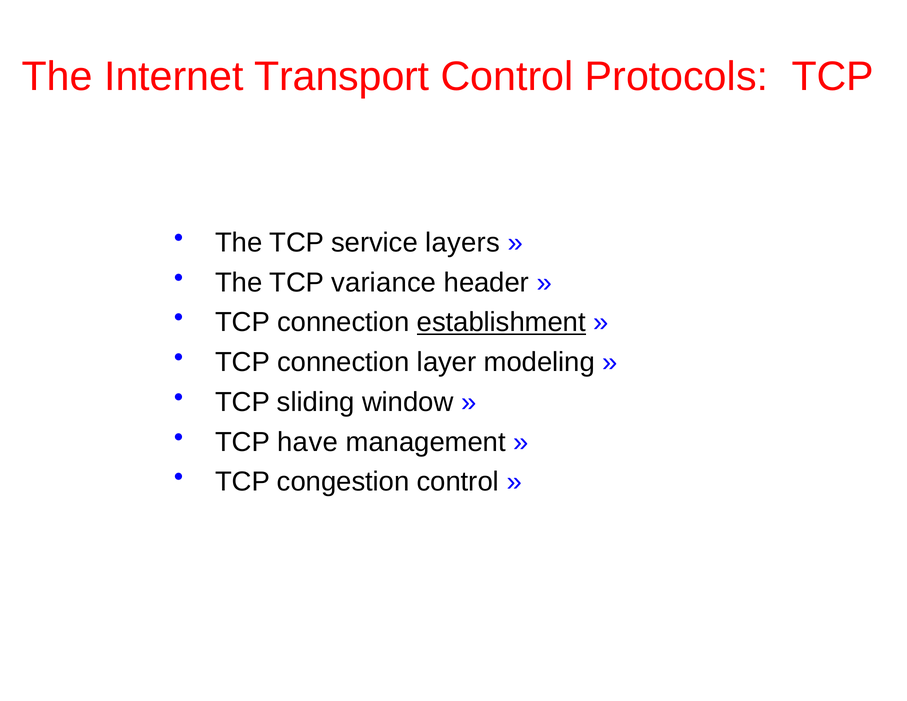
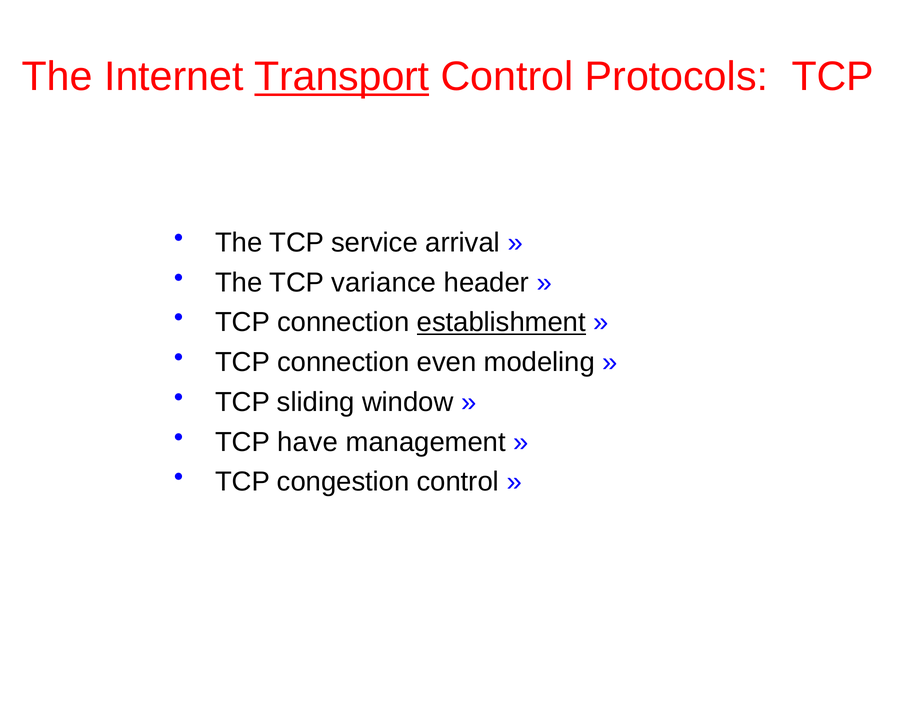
Transport underline: none -> present (342, 77)
layers: layers -> arrival (463, 243)
layer: layer -> even (447, 362)
